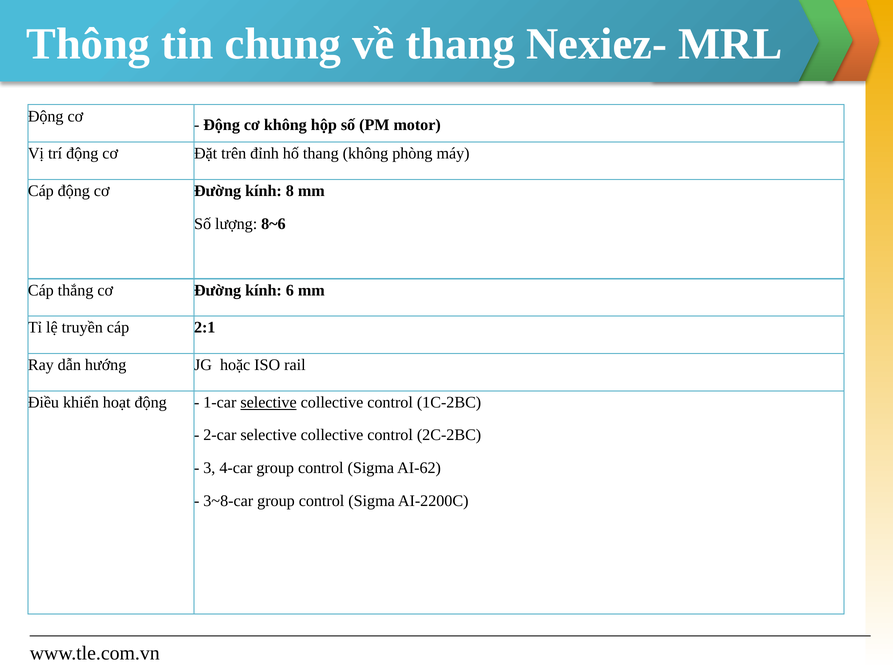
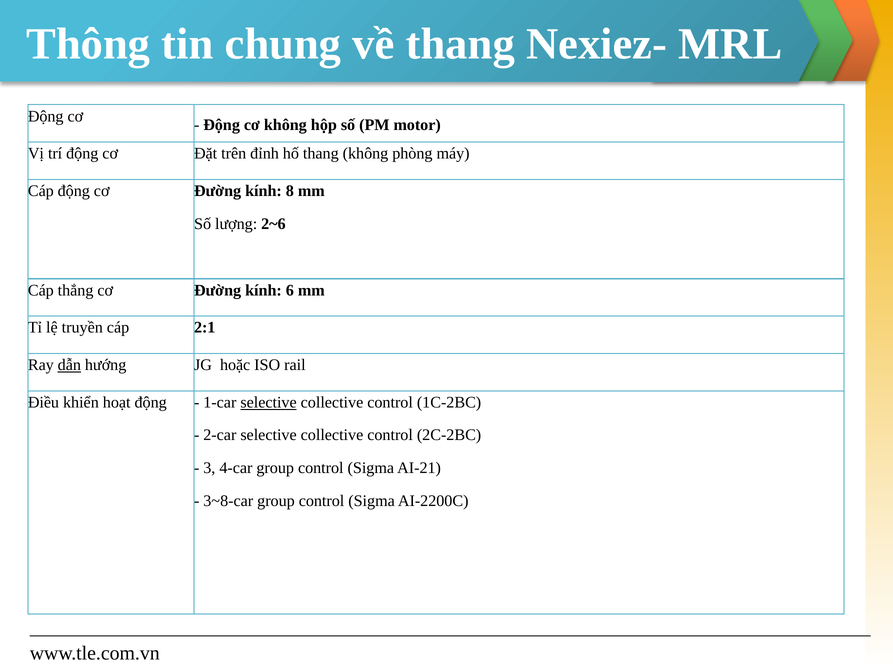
8~6: 8~6 -> 2~6 (273, 224)
dẫn underline: none -> present (69, 365)
AI-62: AI-62 -> AI-21 (419, 468)
